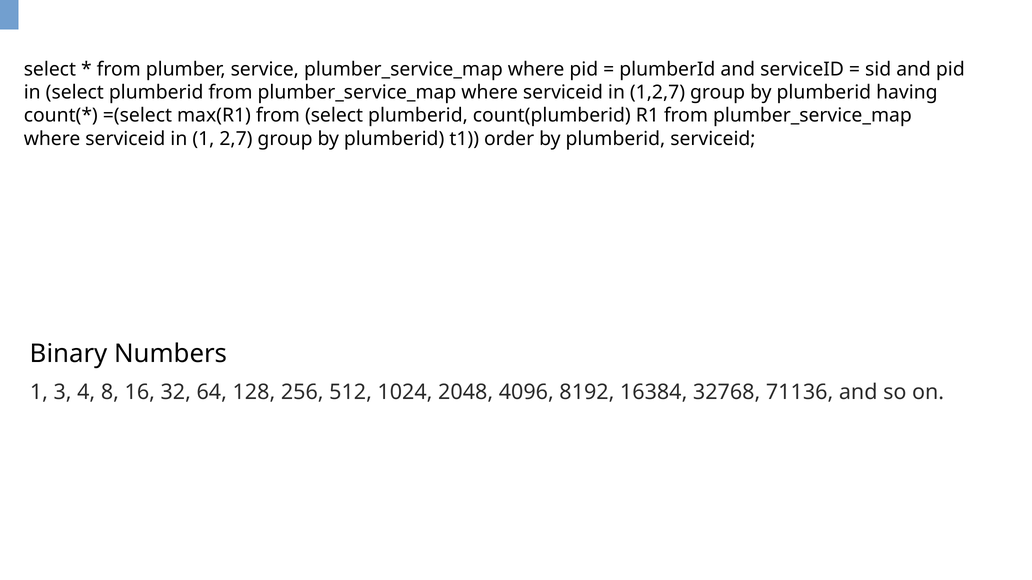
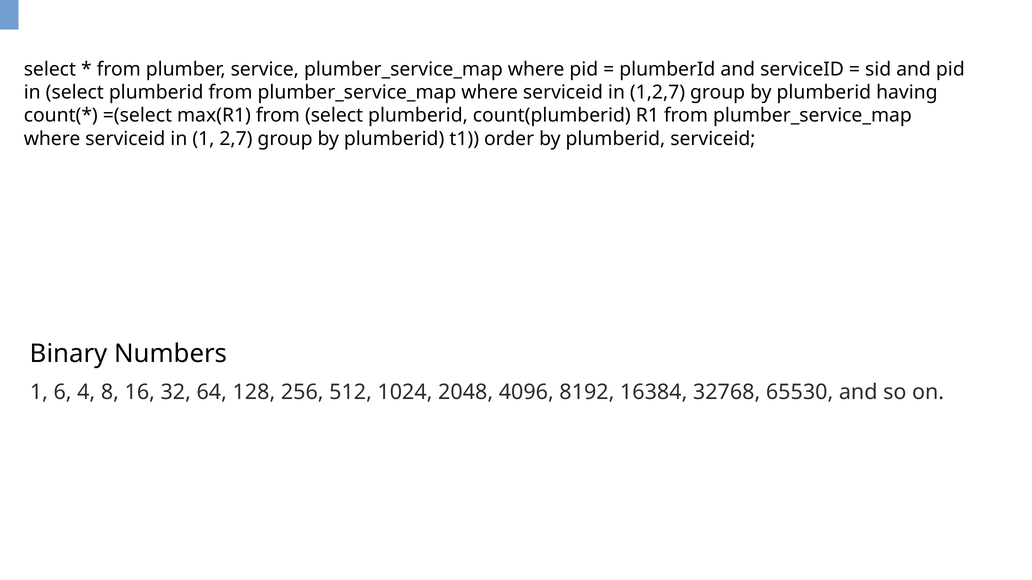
3: 3 -> 6 (63, 392)
71136: 71136 -> 65530 (800, 392)
